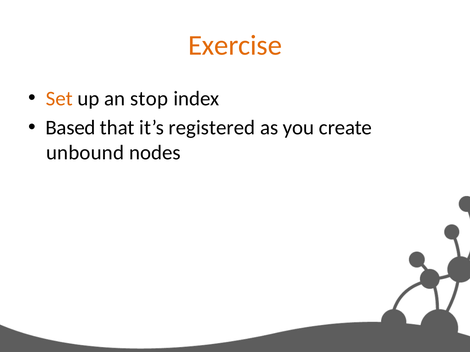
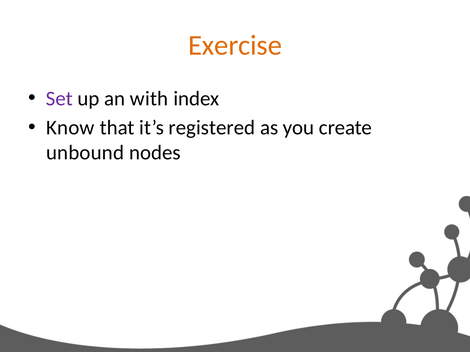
Set colour: orange -> purple (59, 99)
stop: stop -> with (149, 99)
Based: Based -> Know (70, 128)
